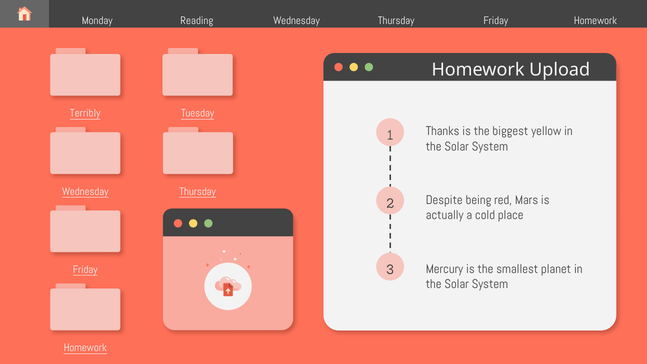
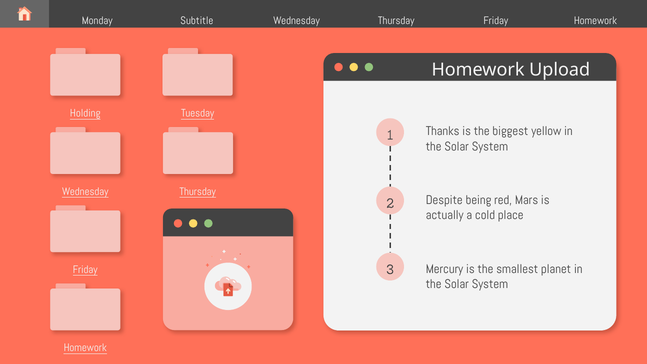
Reading: Reading -> Subtitle (197, 21)
Terribly: Terribly -> Holding (85, 113)
